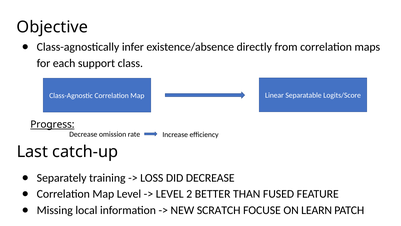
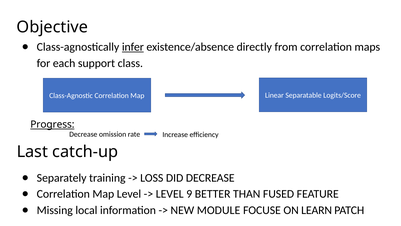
infer underline: none -> present (133, 47)
2: 2 -> 9 (189, 194)
SCRATCH: SCRATCH -> MODULE (219, 210)
